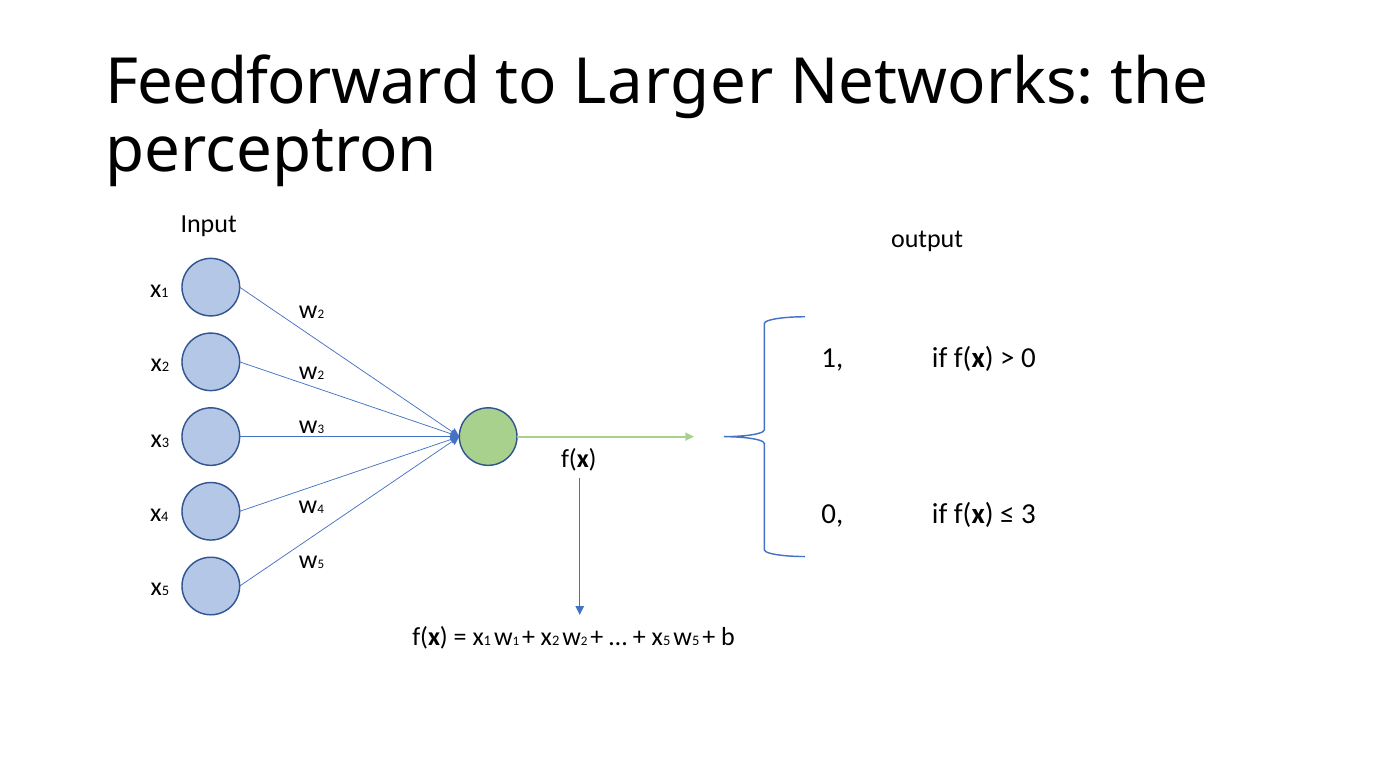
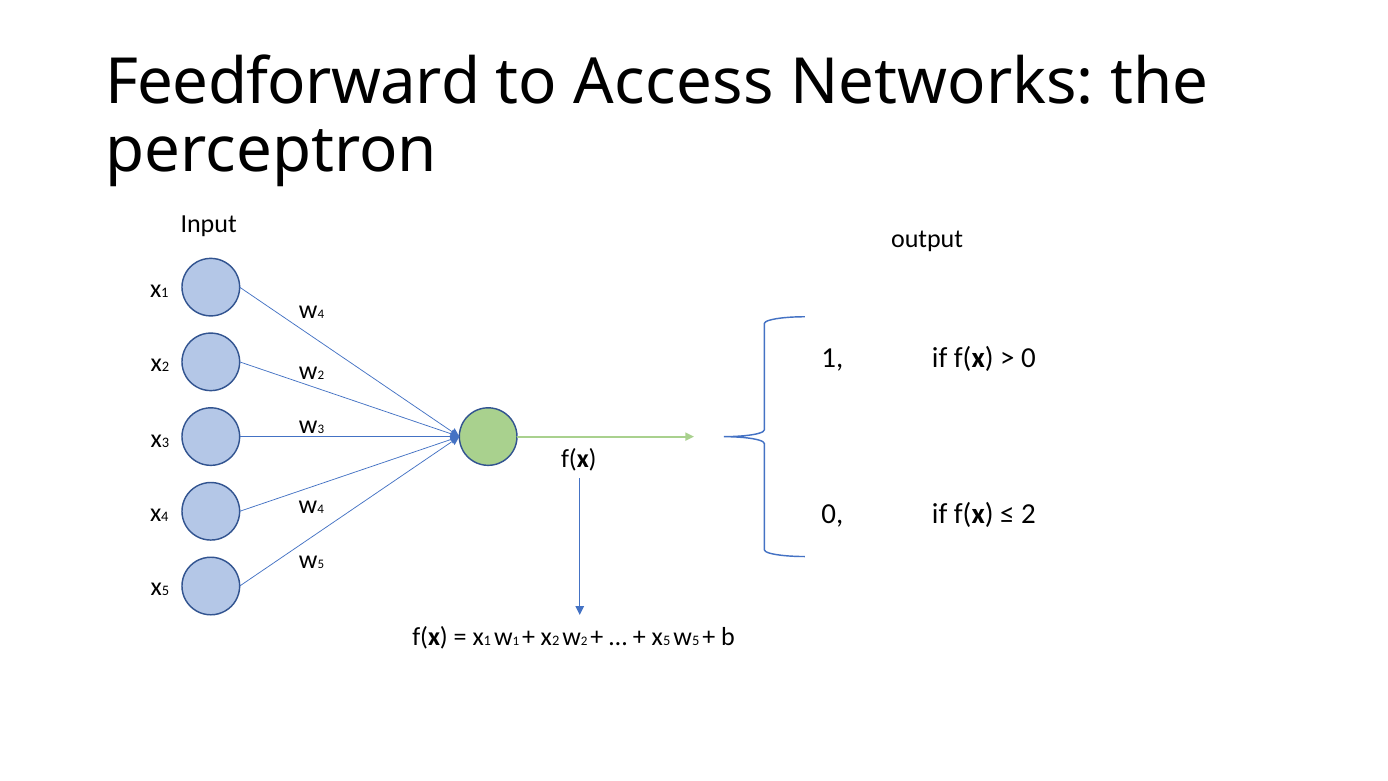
Larger: Larger -> Access (674, 82)
2: 2 -> 4 (321, 314)
3: 3 -> 2 (1028, 514)
